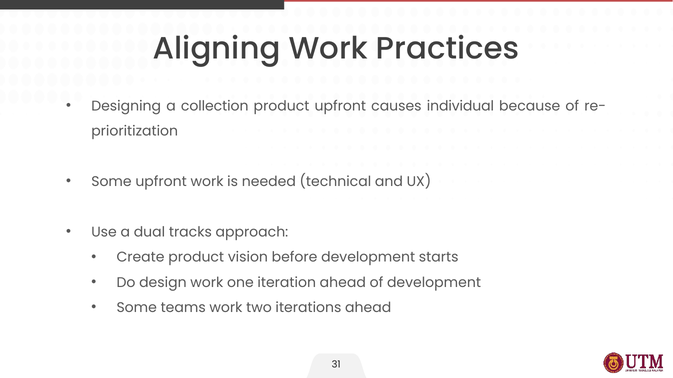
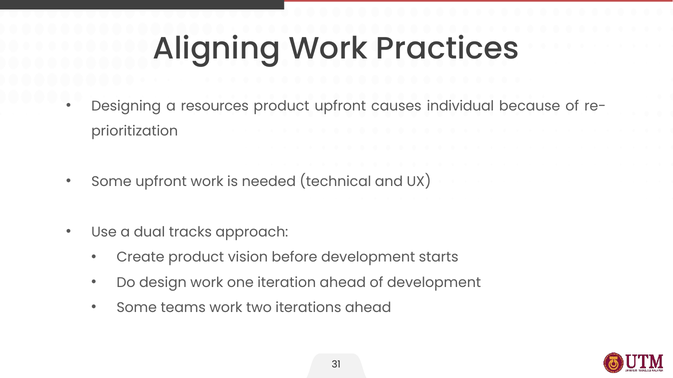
collection: collection -> resources (215, 106)
